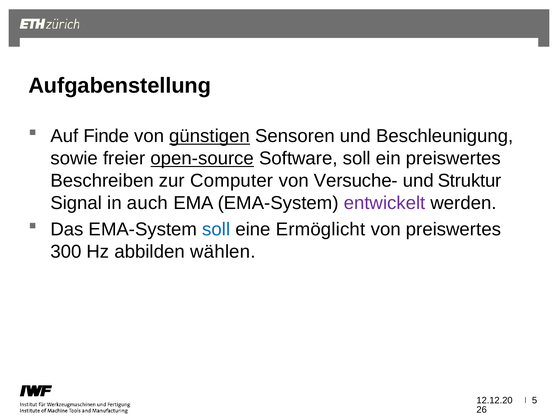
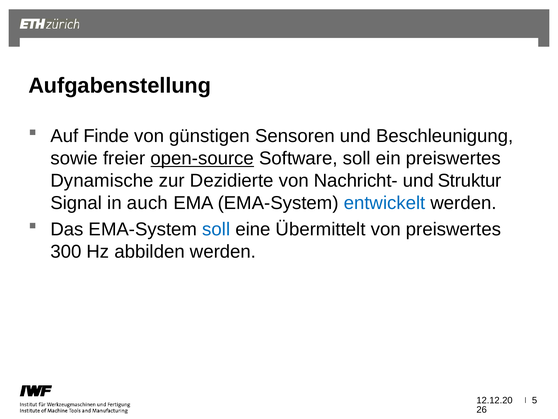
günstigen underline: present -> none (210, 136)
Beschreiben: Beschreiben -> Dynamische (102, 181)
Computer: Computer -> Dezidierte (232, 181)
Versuche-: Versuche- -> Nachricht- (356, 181)
entwickelt colour: purple -> blue (385, 203)
Ermöglicht: Ermöglicht -> Übermittelt (321, 229)
abbilden wählen: wählen -> werden (223, 251)
